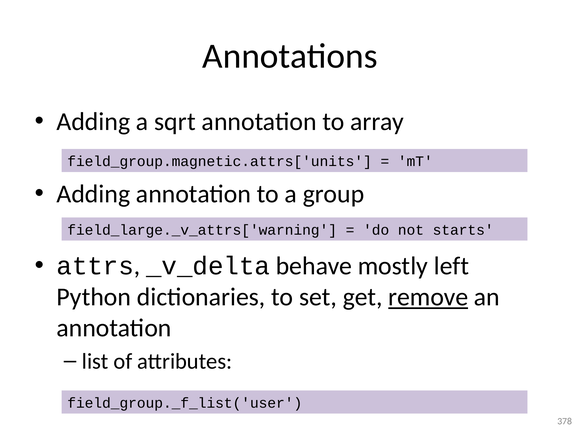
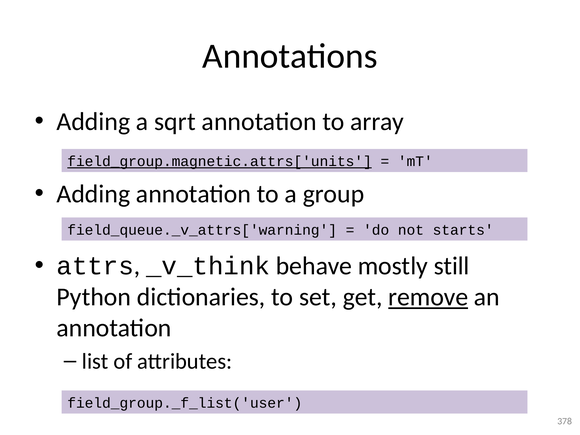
field_group.magnetic.attrs['units underline: none -> present (220, 162)
field_large._v_attrs['warning: field_large._v_attrs['warning -> field_queue._v_attrs['warning (202, 230)
_v_delta: _v_delta -> _v_think (208, 266)
left: left -> still (452, 266)
